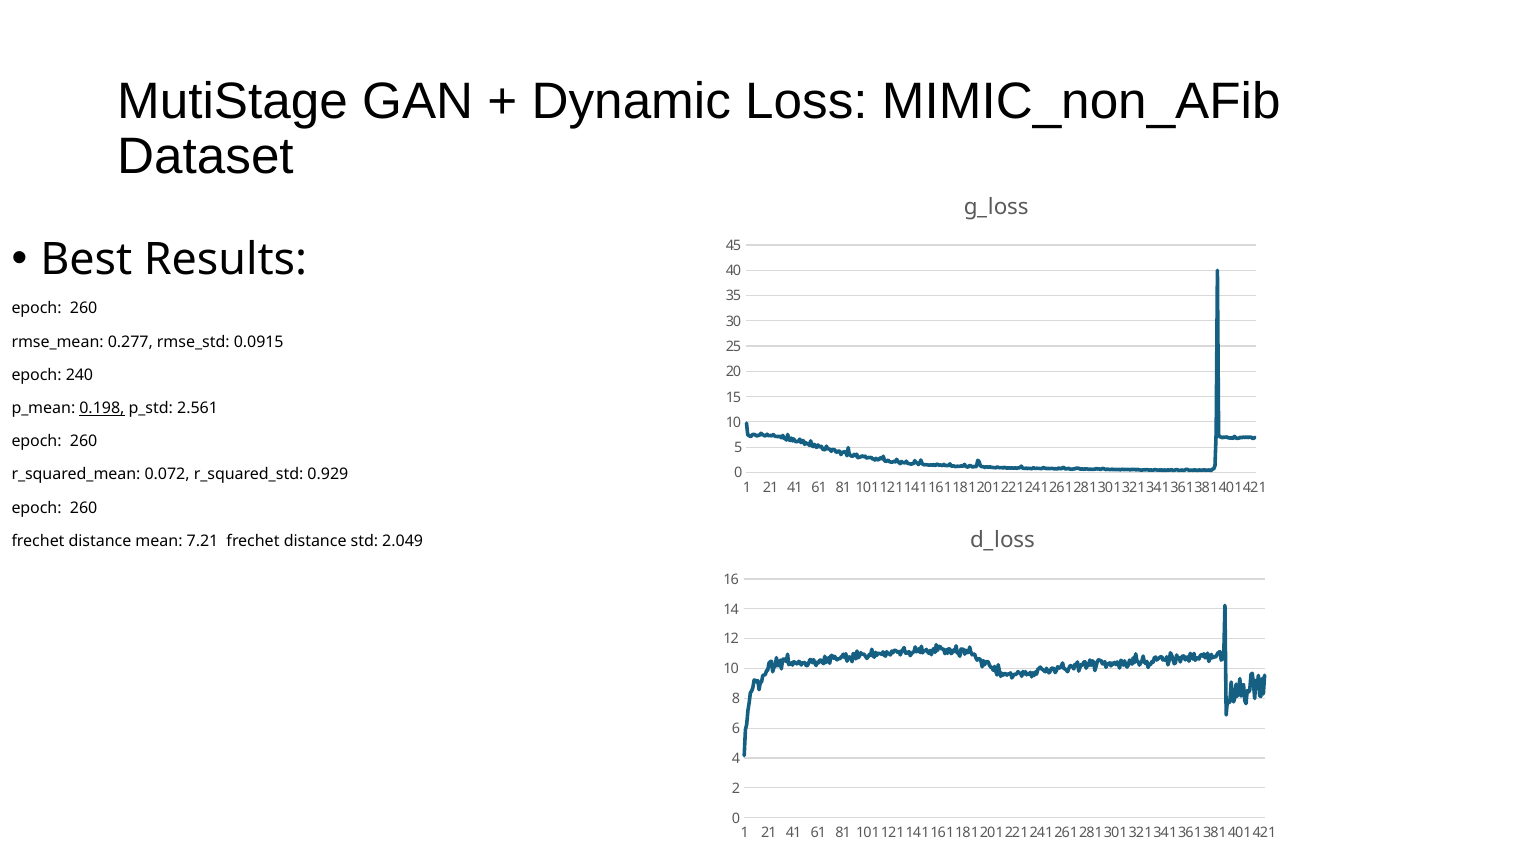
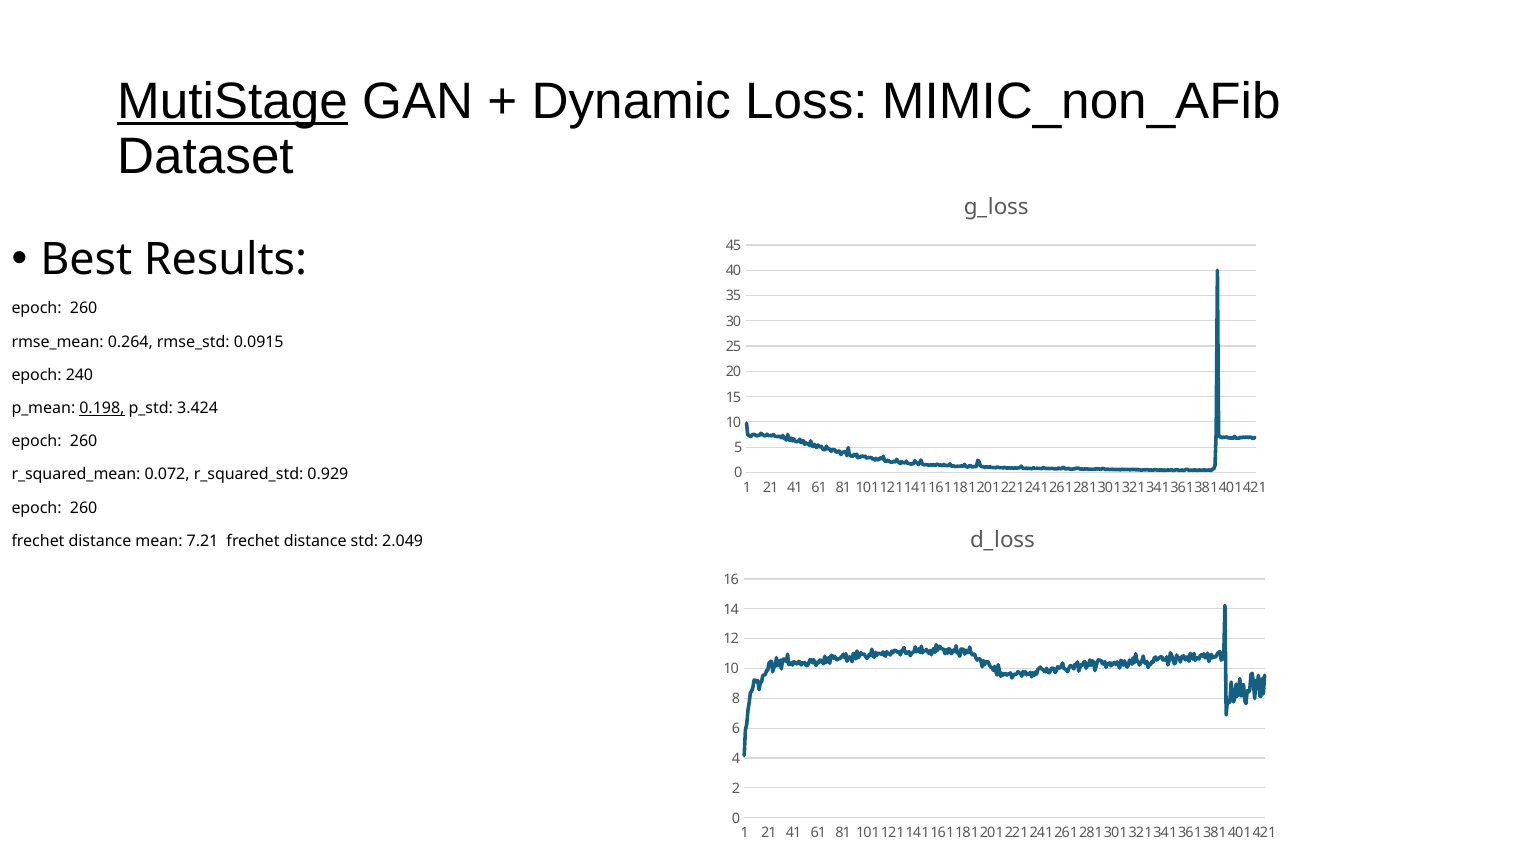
MutiStage underline: none -> present (233, 102)
0.277: 0.277 -> 0.264 (130, 342)
2.561: 2.561 -> 3.424 (198, 408)
